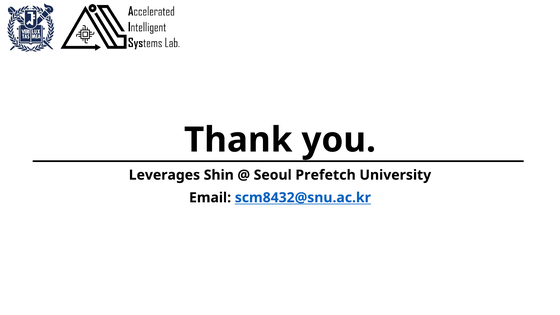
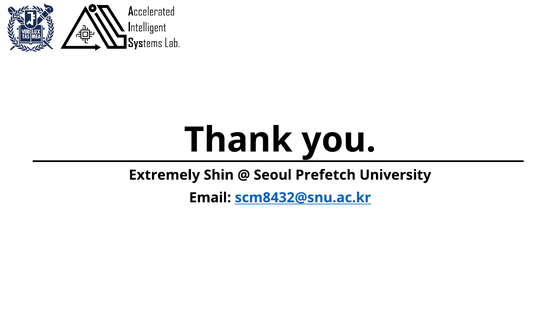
Leverages: Leverages -> Extremely (164, 175)
